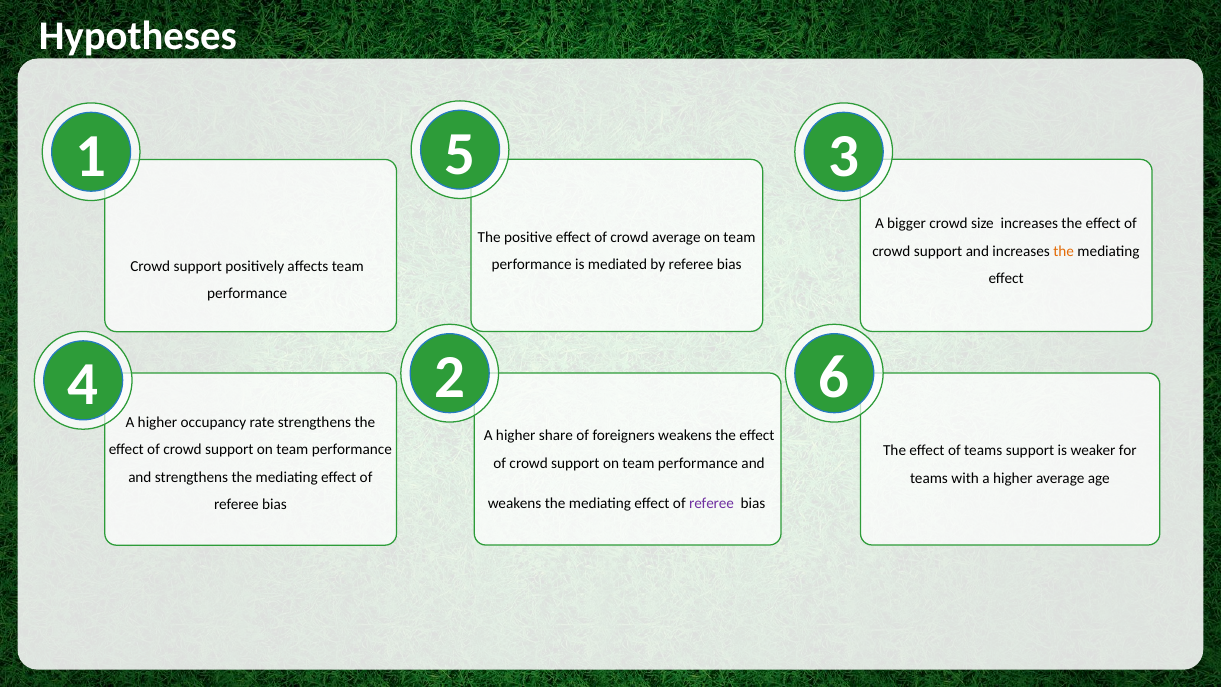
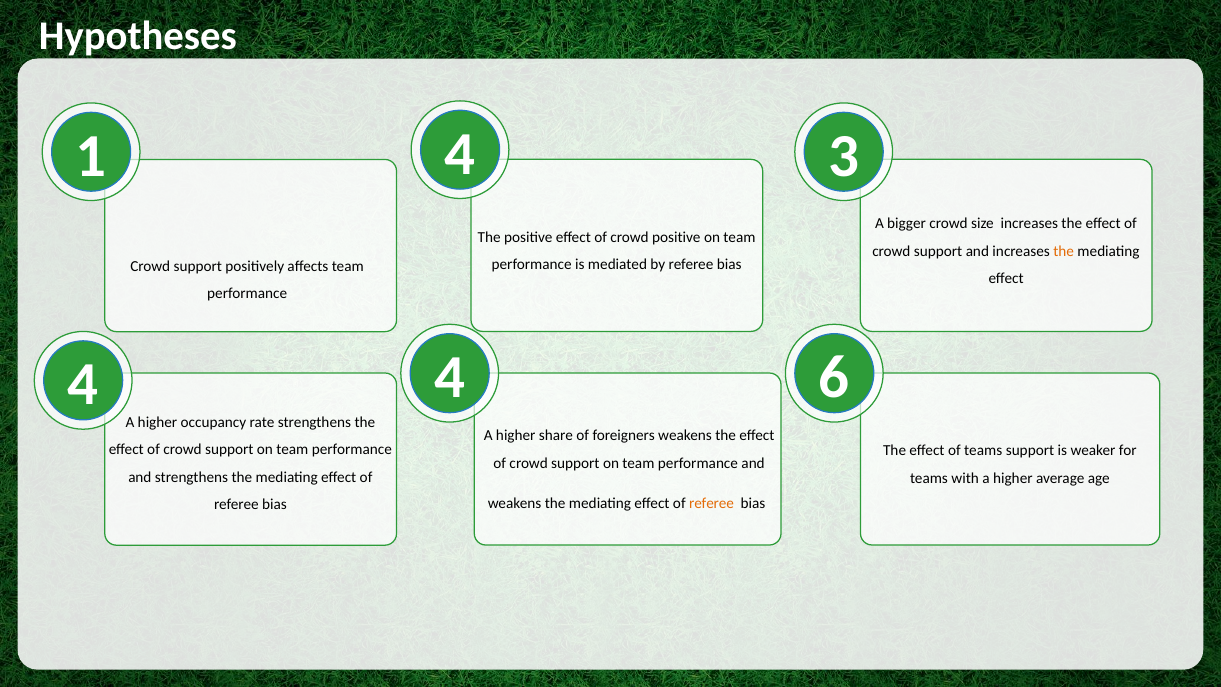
1 5: 5 -> 4 (460, 154)
crowd average: average -> positive (676, 237)
2: 2 -> 4 (450, 377)
referee colour: purple -> orange (712, 503)
